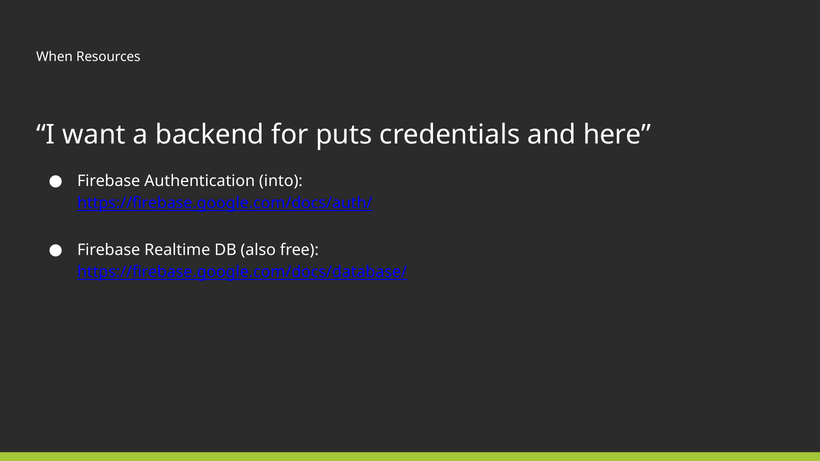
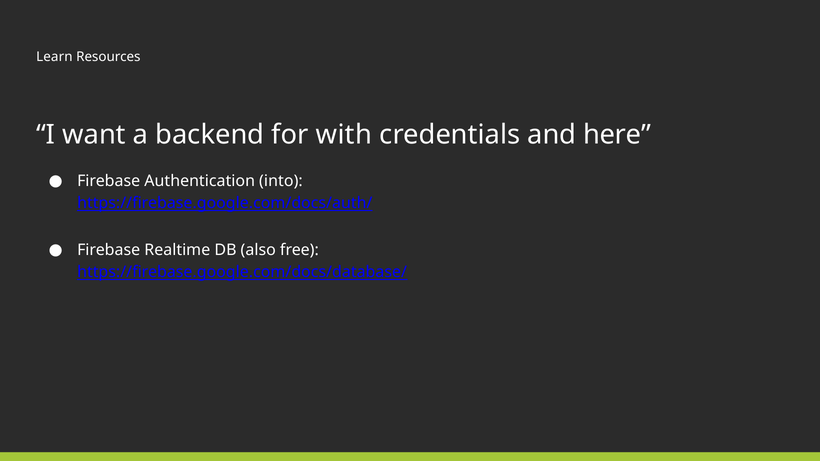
When: When -> Learn (54, 57)
puts: puts -> with (344, 135)
